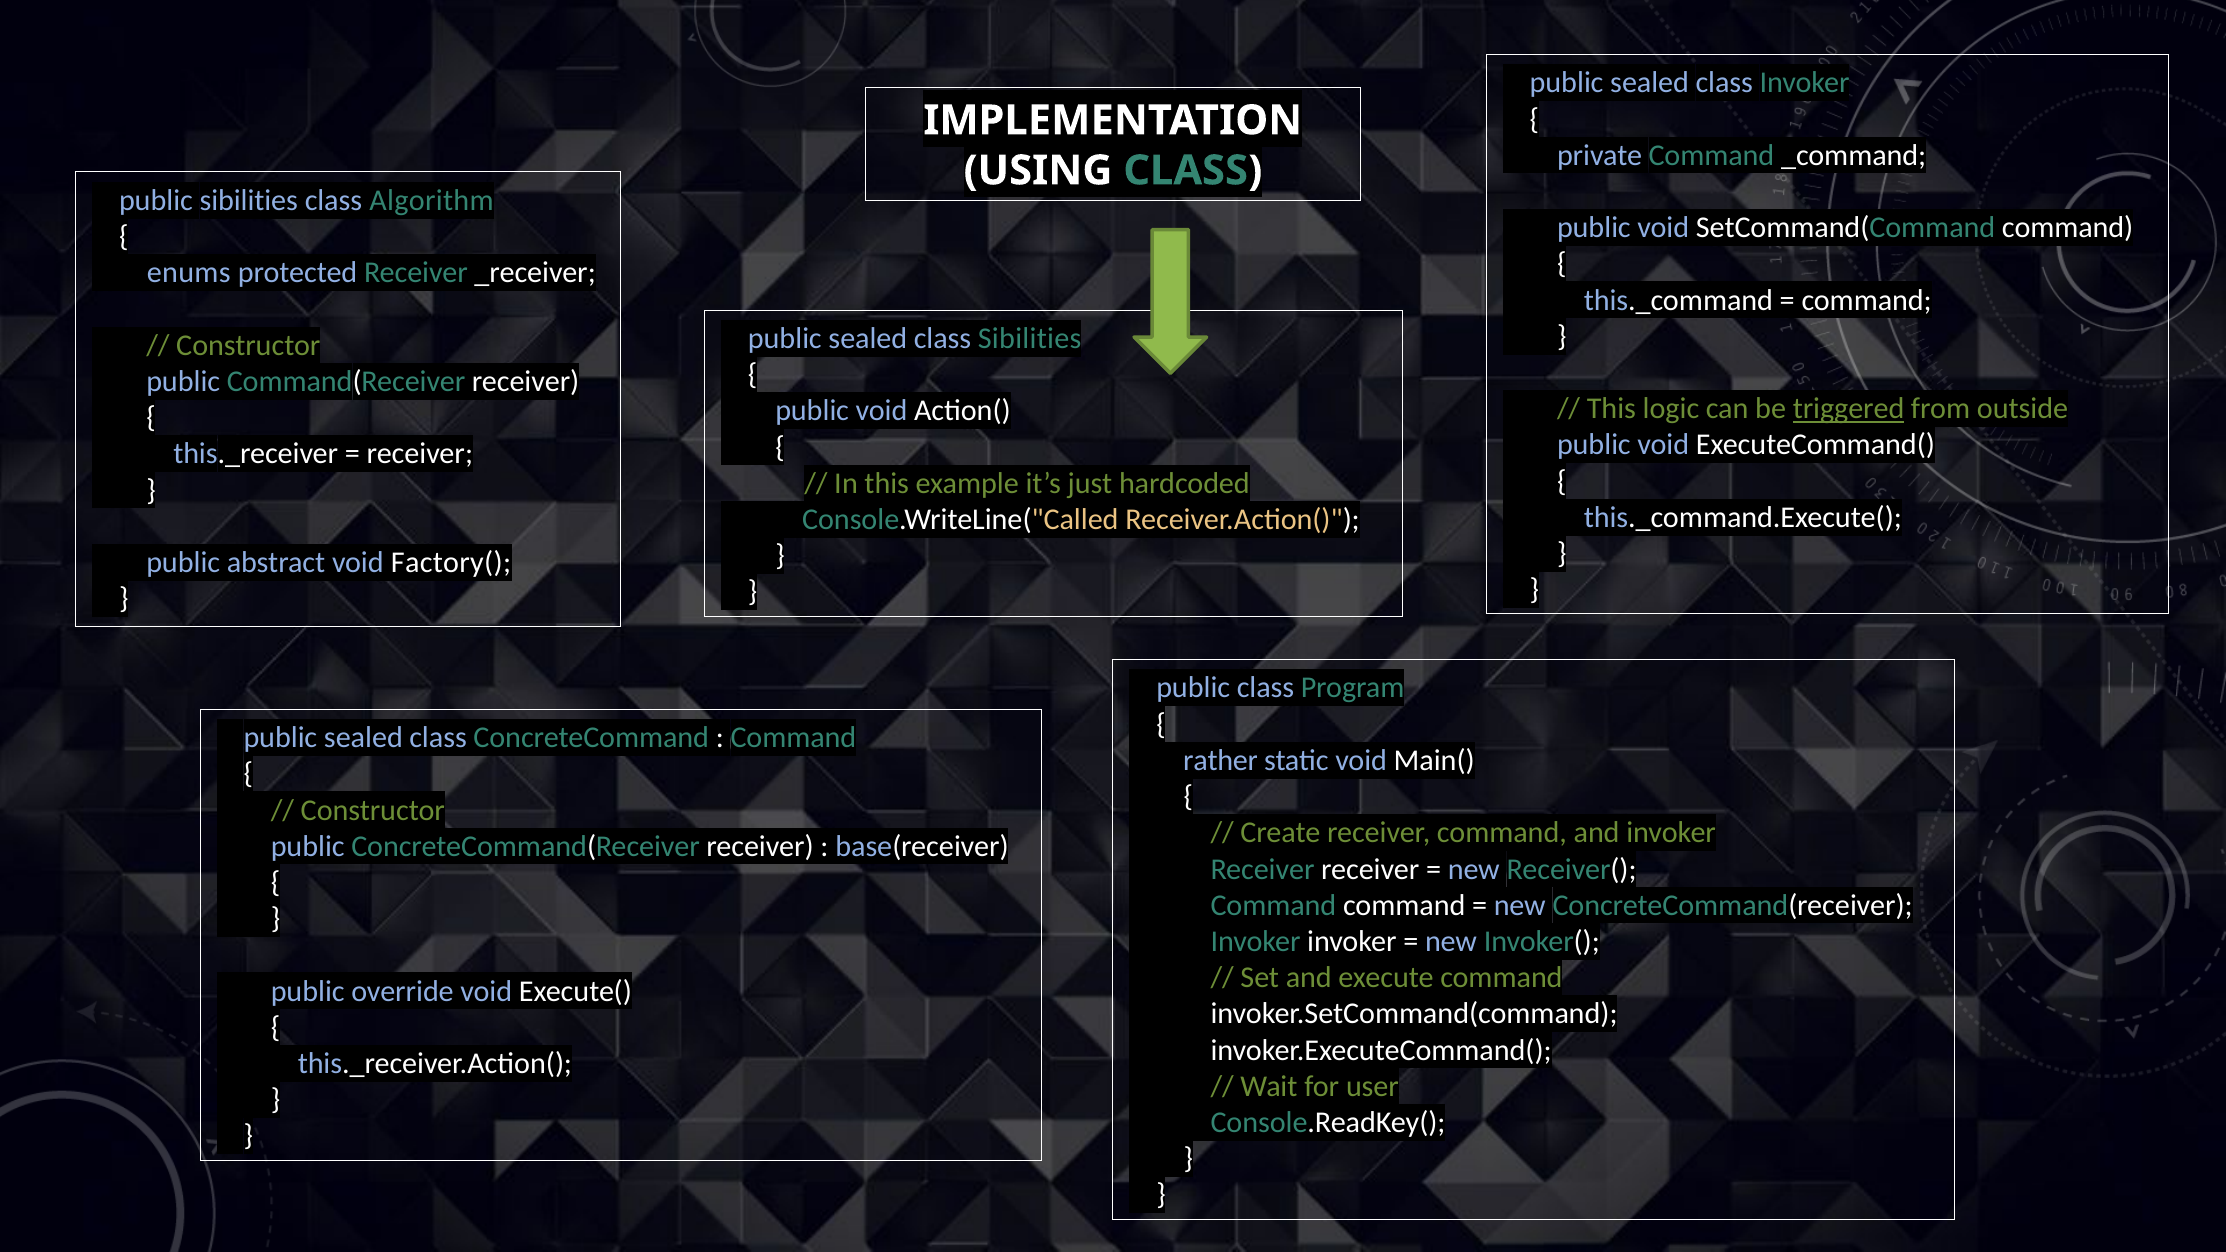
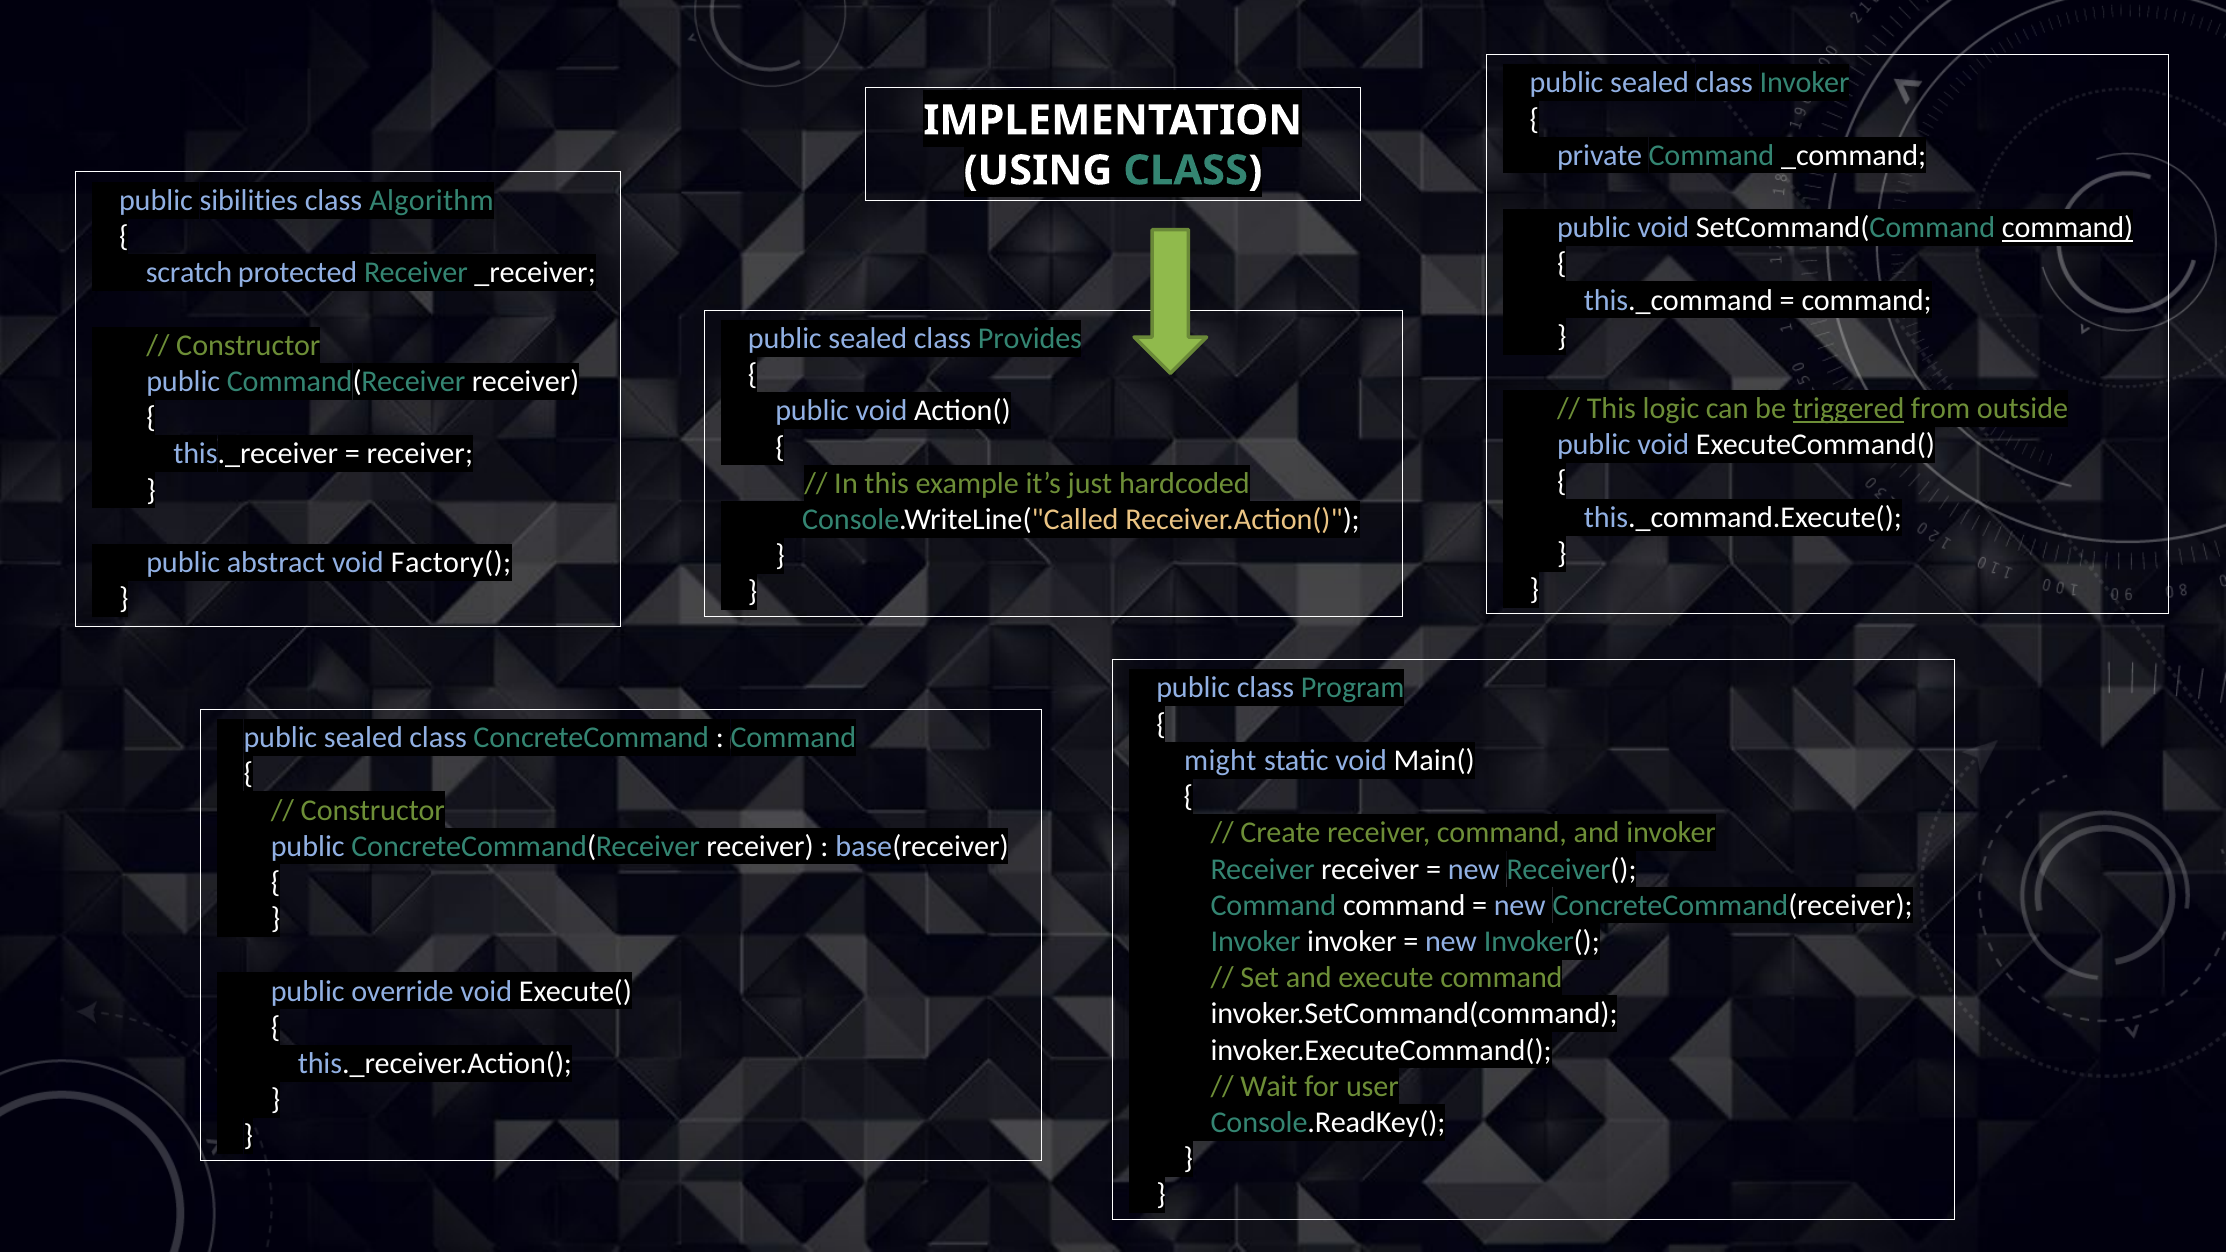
command underline: none -> present (2068, 228)
enums: enums -> scratch (189, 273)
class Sibilities: Sibilities -> Provides (1030, 338)
rather: rather -> might (1220, 761)
